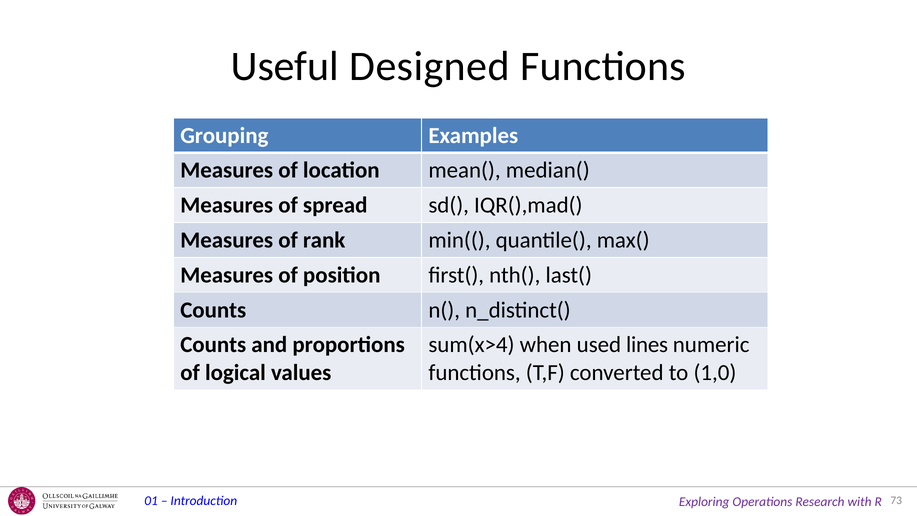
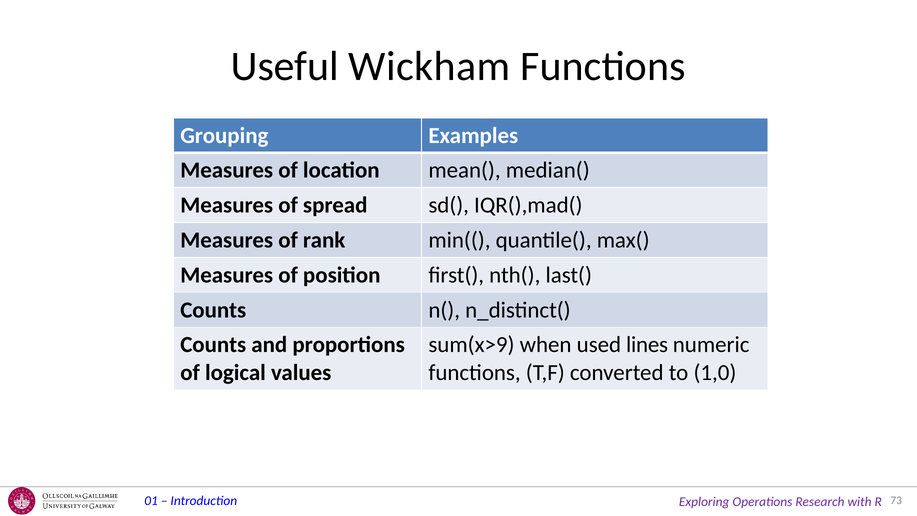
Designed: Designed -> Wickham (429, 67)
sum(x>4: sum(x>4 -> sum(x>9 (471, 345)
